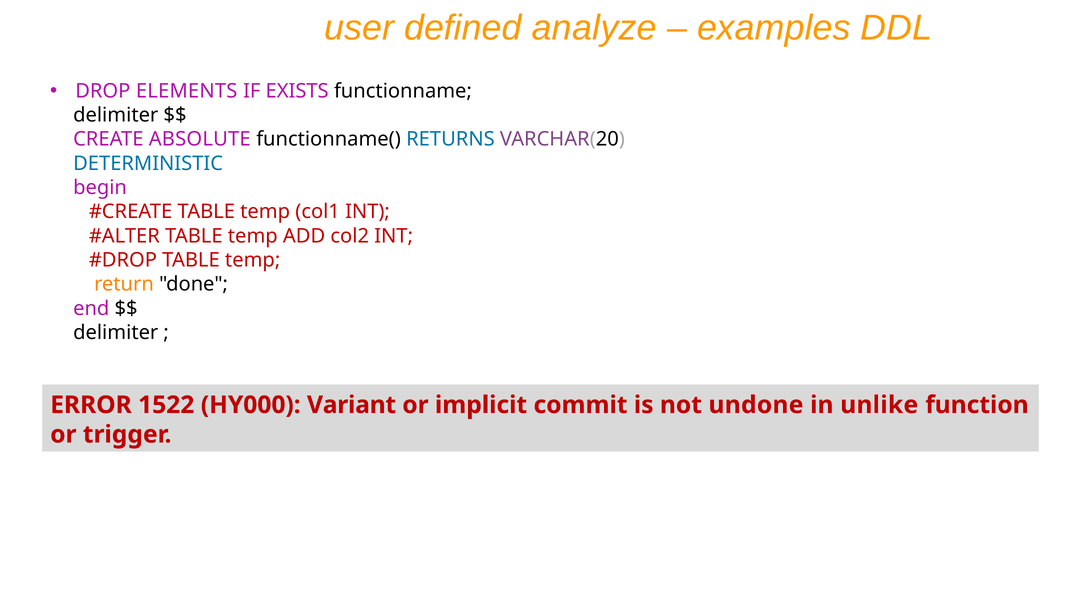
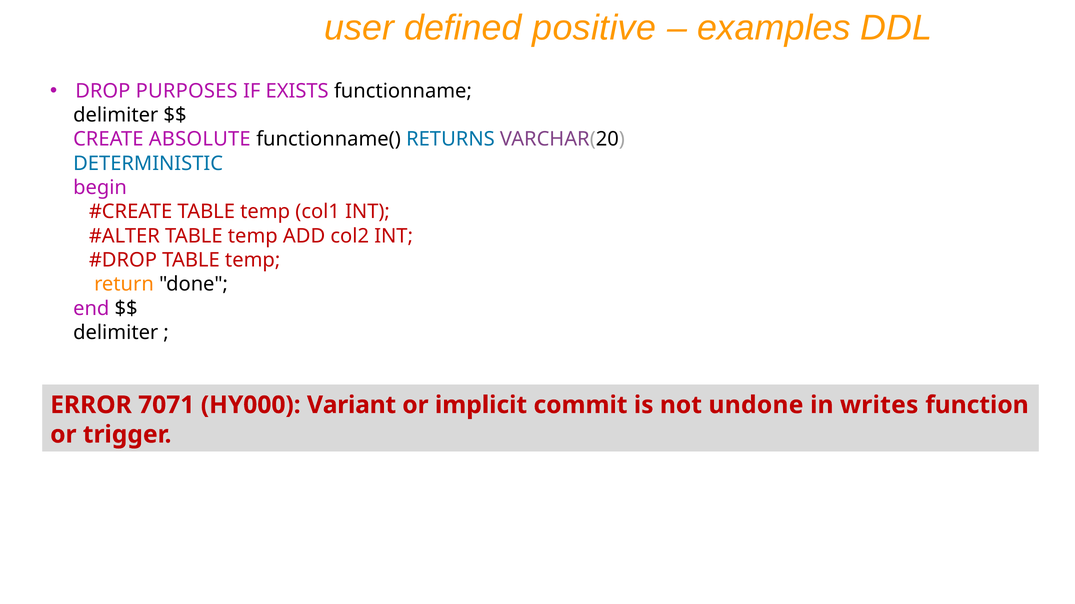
analyze: analyze -> positive (594, 28)
ELEMENTS: ELEMENTS -> PURPOSES (187, 91)
1522: 1522 -> 7071 (166, 405)
unlike: unlike -> writes (879, 405)
